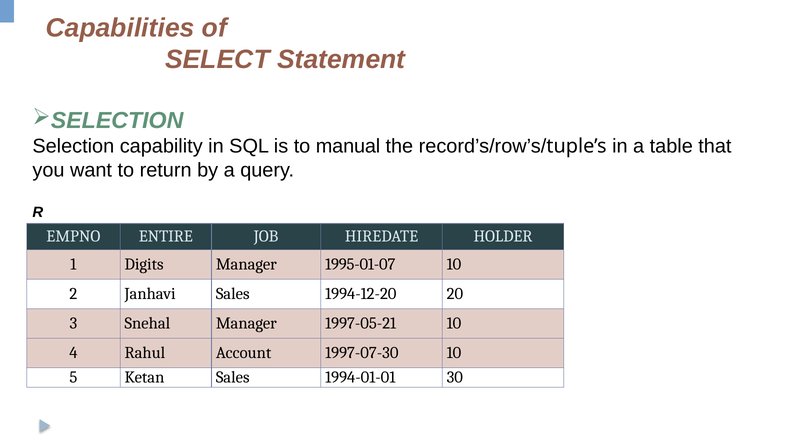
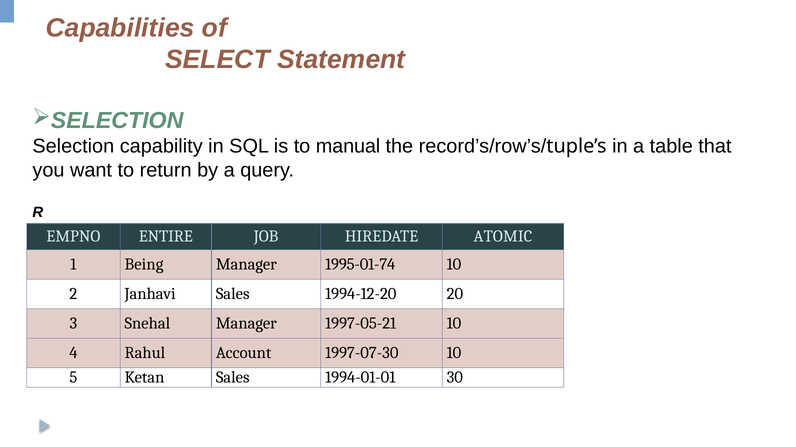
HOLDER: HOLDER -> ATOMIC (503, 237)
Digits: Digits -> Being (144, 265)
1995-01-07: 1995-01-07 -> 1995-01-74 (360, 265)
